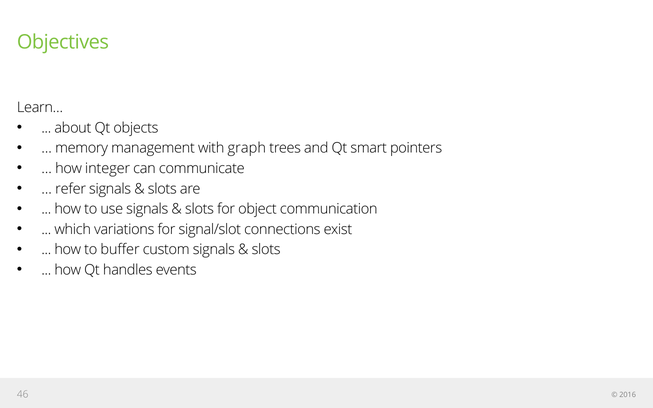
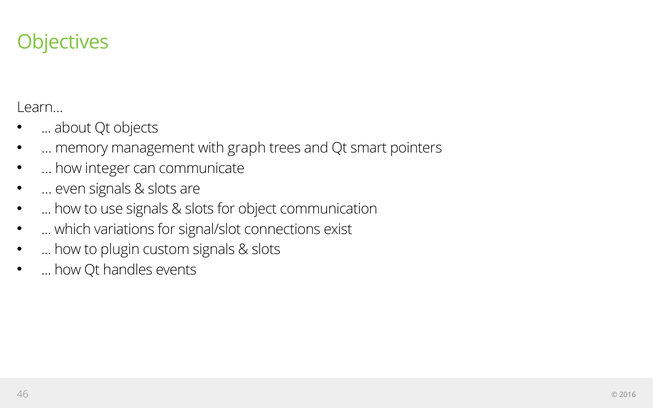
refer: refer -> even (71, 189)
buffer: buffer -> plugin (120, 250)
